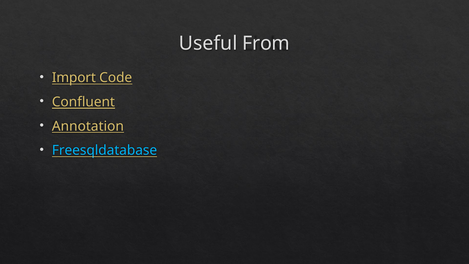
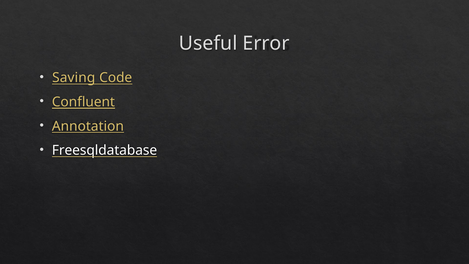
From: From -> Error (266, 43)
Import: Import -> Saving (74, 78)
Freesqldatabase colour: light blue -> white (105, 150)
